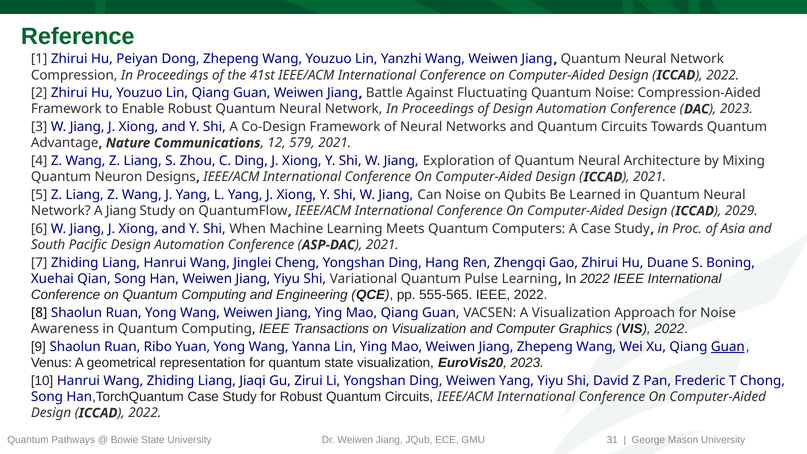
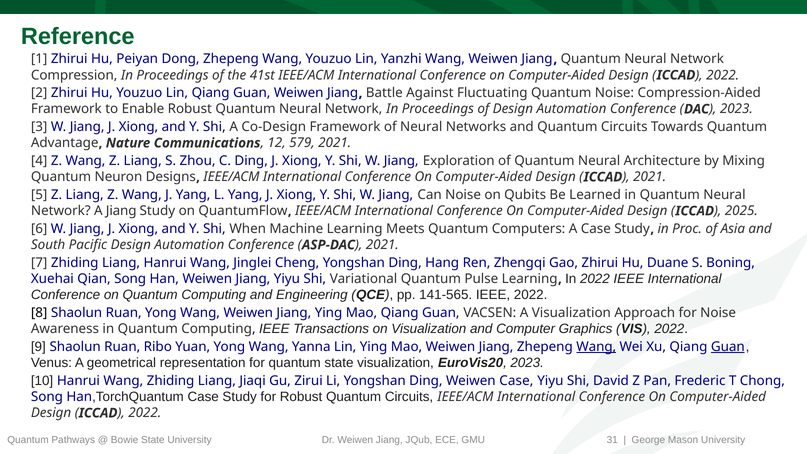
2029: 2029 -> 2025 (741, 211)
555-565: 555-565 -> 141-565 (446, 295)
Wang underline: none -> present (596, 347)
Weiwen Yang: Yang -> Case (516, 381)
